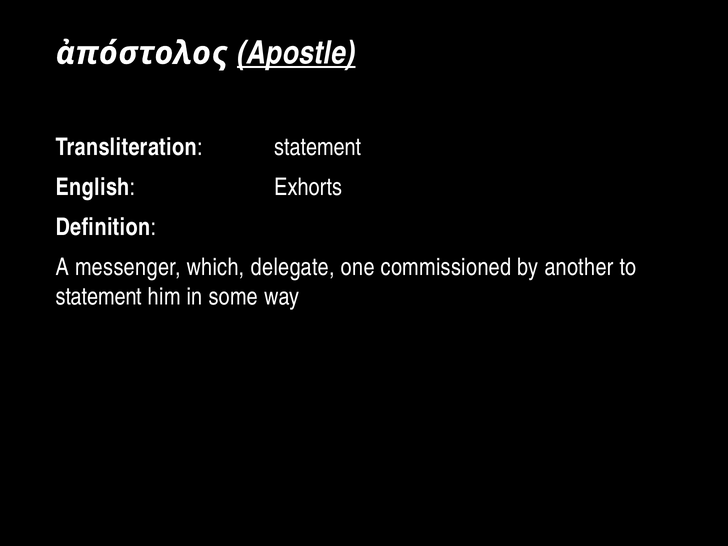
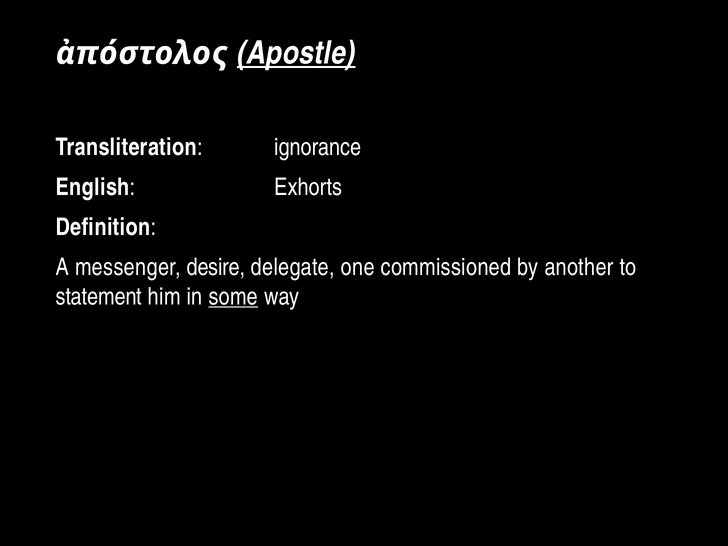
Transliteration statement: statement -> ignorance (318, 147)
which: which -> desire (216, 267)
some underline: none -> present (233, 297)
